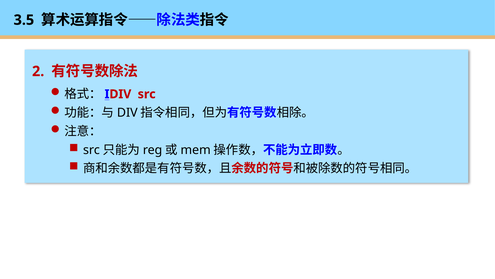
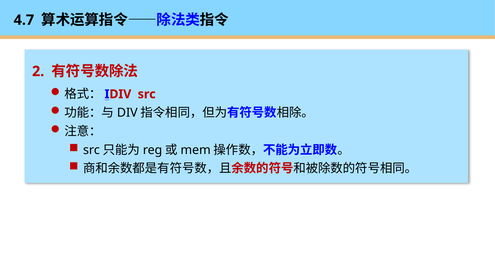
3.5: 3.5 -> 4.7 (24, 20)
